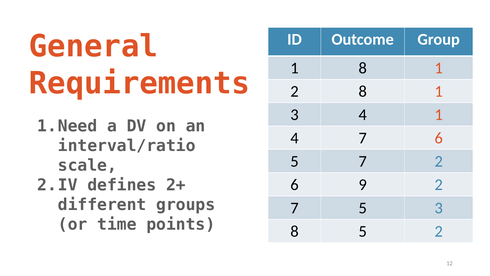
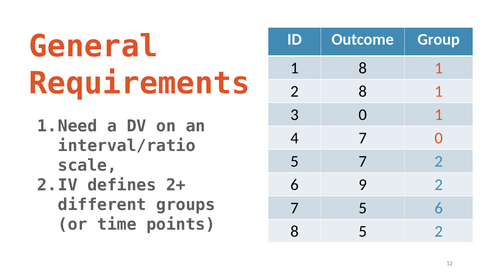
3 4: 4 -> 0 (363, 115)
7 6: 6 -> 0 (439, 138)
5 3: 3 -> 6 (439, 208)
